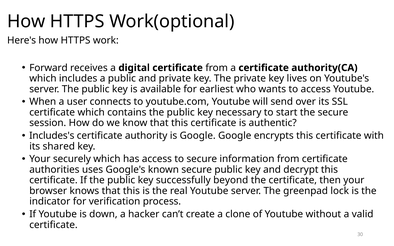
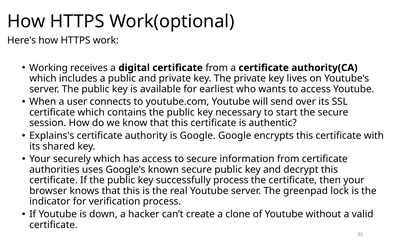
Forward: Forward -> Working (49, 68)
Includes's: Includes's -> Explains's (52, 136)
successfully beyond: beyond -> process (231, 180)
